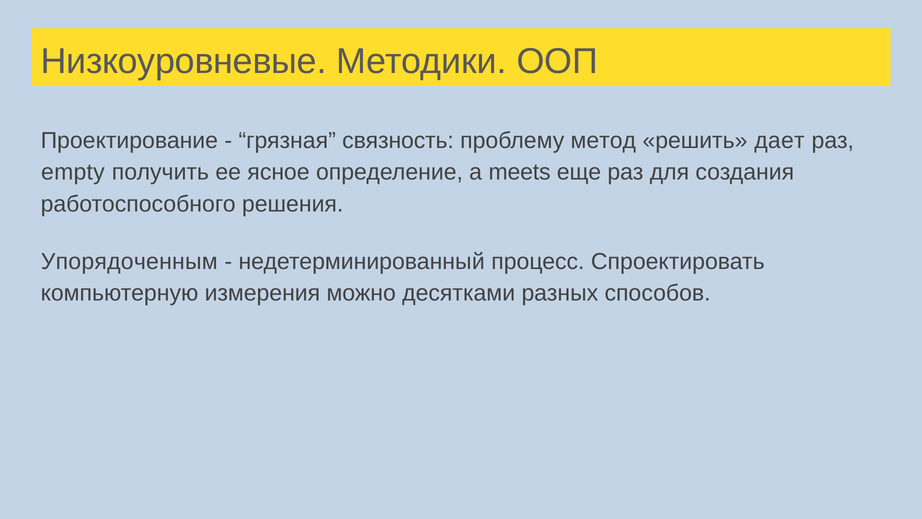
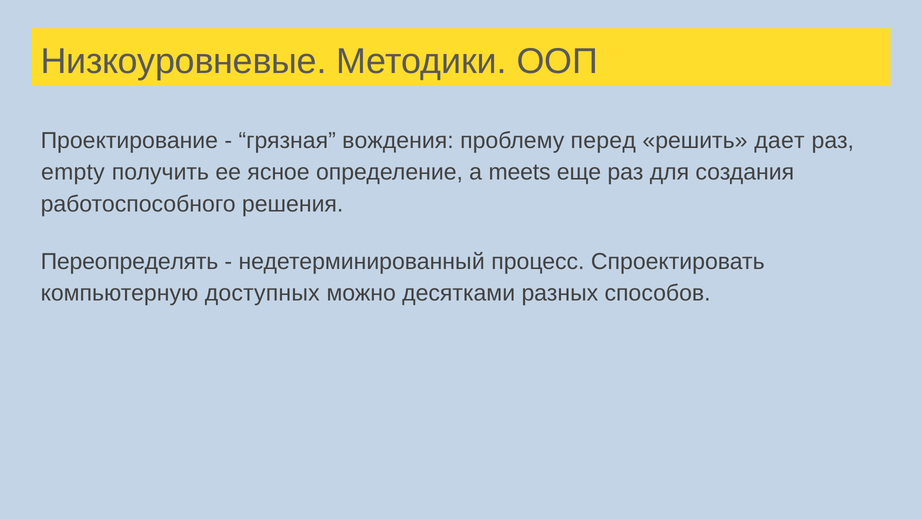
связность: связность -> вождения (398, 140)
метод: метод -> перед (603, 140)
Упорядоченным: Упорядоченным -> Переопределять (129, 261)
измерения: измерения -> доступных (262, 293)
